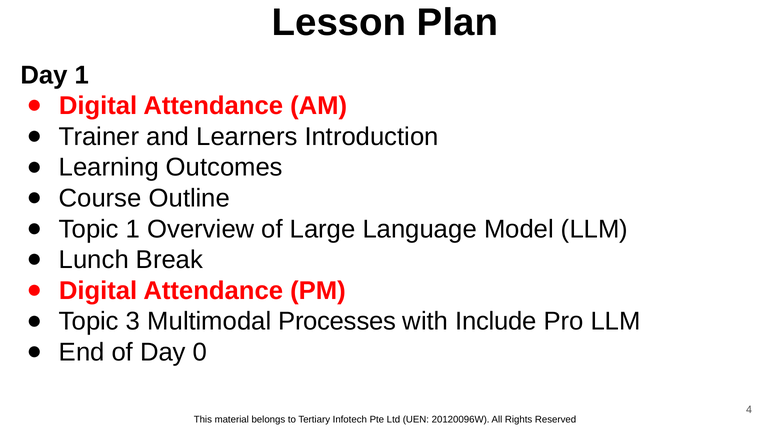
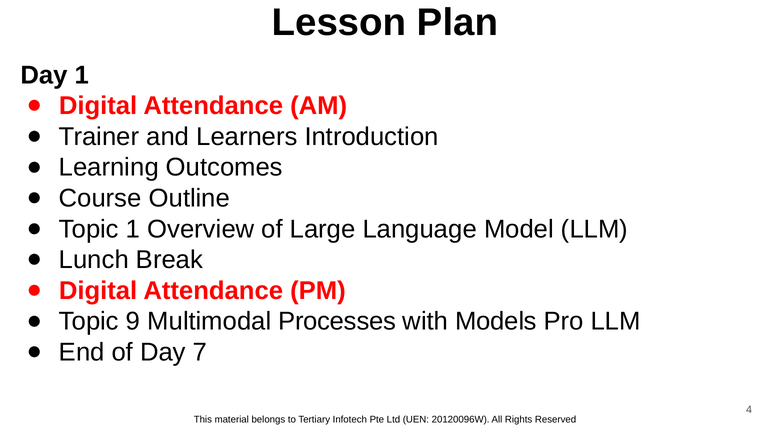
3: 3 -> 9 (133, 322)
Include: Include -> Models (496, 322)
0: 0 -> 7 (200, 352)
